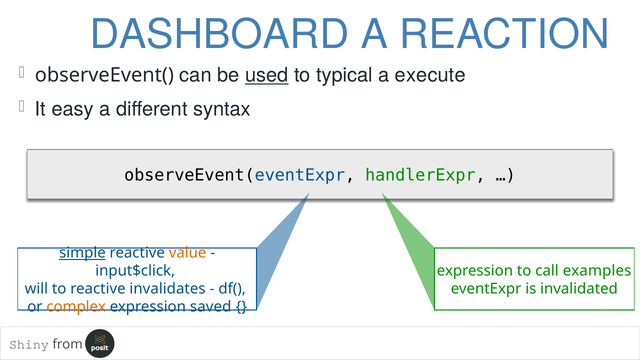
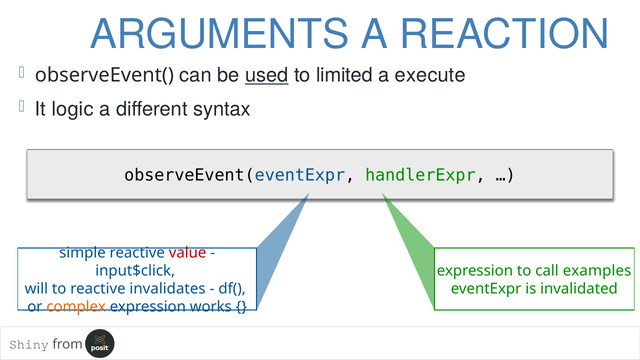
DASHBOARD: DASHBOARD -> ARGUMENTS (219, 35)
typical: typical -> limited (344, 75)
easy: easy -> logic (73, 109)
simple underline: present -> none (82, 253)
value colour: orange -> red (188, 253)
saved: saved -> works (211, 307)
